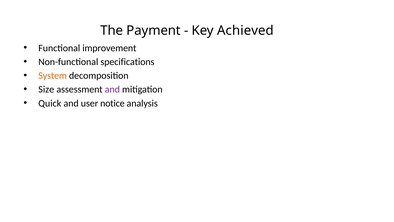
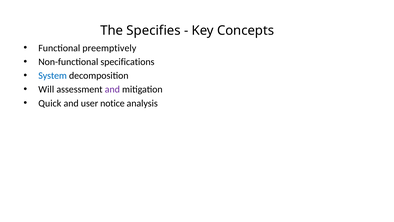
Payment: Payment -> Specifies (154, 30)
Achieved: Achieved -> Concepts (246, 30)
improvement: improvement -> preemptively (109, 48)
System colour: orange -> blue (53, 76)
Size: Size -> Will (46, 89)
